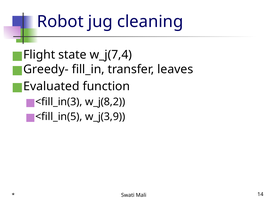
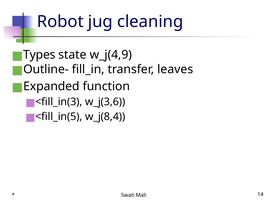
Flight: Flight -> Types (39, 55)
w_j(7,4: w_j(7,4 -> w_j(4,9 (111, 55)
Greedy-: Greedy- -> Outline- (46, 69)
Evaluated: Evaluated -> Expanded (51, 86)
w_j(8,2: w_j(8,2 -> w_j(3,6 (105, 102)
w_j(3,9: w_j(3,9 -> w_j(8,4 (105, 117)
